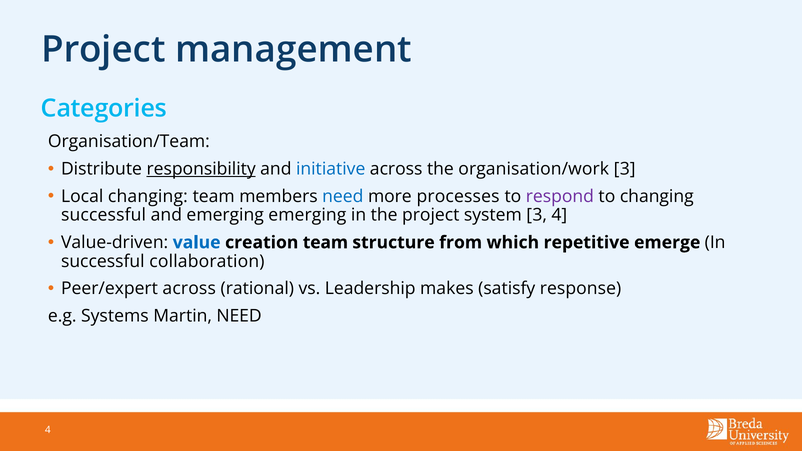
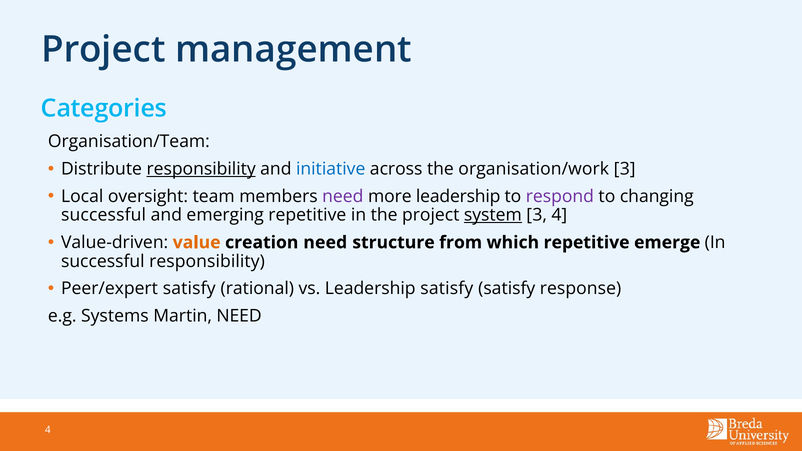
Local changing: changing -> oversight (148, 196)
need colour: blue -> purple (343, 196)
more processes: processes -> leadership (458, 196)
emerging emerging: emerging -> repetitive (307, 215)
system underline: none -> present (493, 215)
value colour: blue -> orange (197, 243)
creation team: team -> need (325, 243)
successful collaboration: collaboration -> responsibility (207, 261)
Peer/expert across: across -> satisfy (189, 289)
Leadership makes: makes -> satisfy (447, 289)
